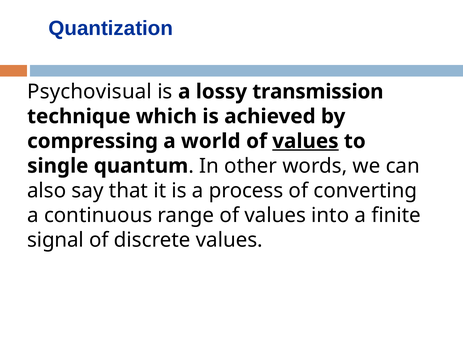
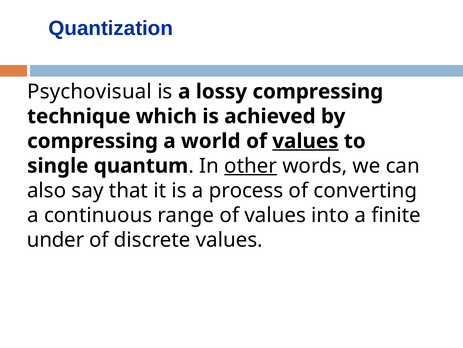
lossy transmission: transmission -> compressing (318, 91)
other underline: none -> present (251, 166)
signal: signal -> under (56, 240)
